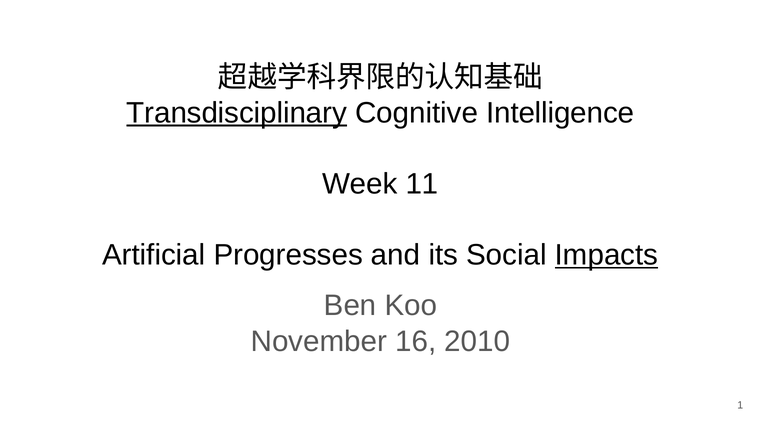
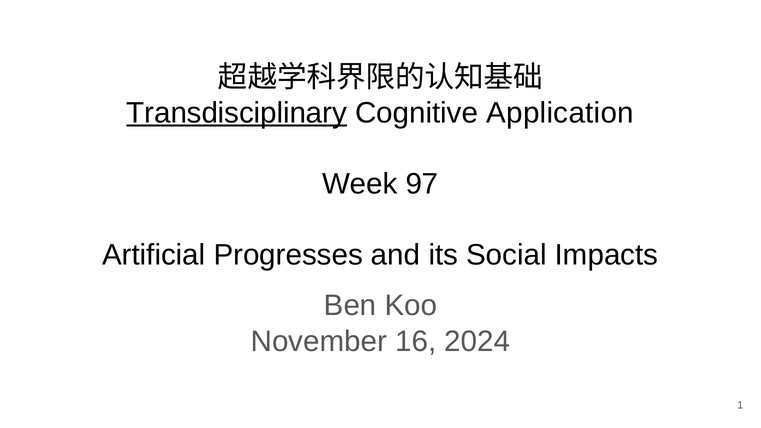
Intelligence: Intelligence -> Application (560, 113)
11: 11 -> 97 (422, 184)
Impacts underline: present -> none (606, 255)
2010: 2010 -> 2024 (477, 341)
